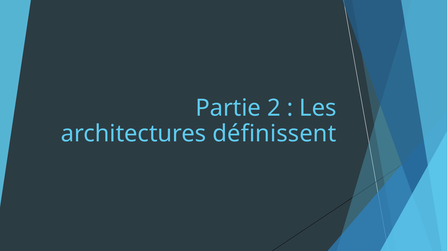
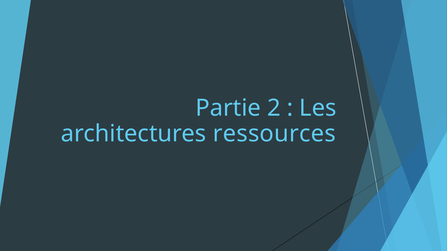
définissent: définissent -> ressources (274, 134)
